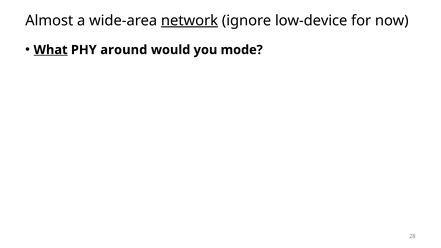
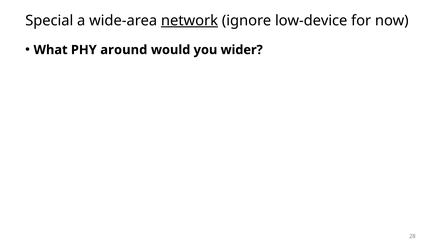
Almost: Almost -> Special (49, 21)
What underline: present -> none (51, 50)
mode: mode -> wider (242, 50)
